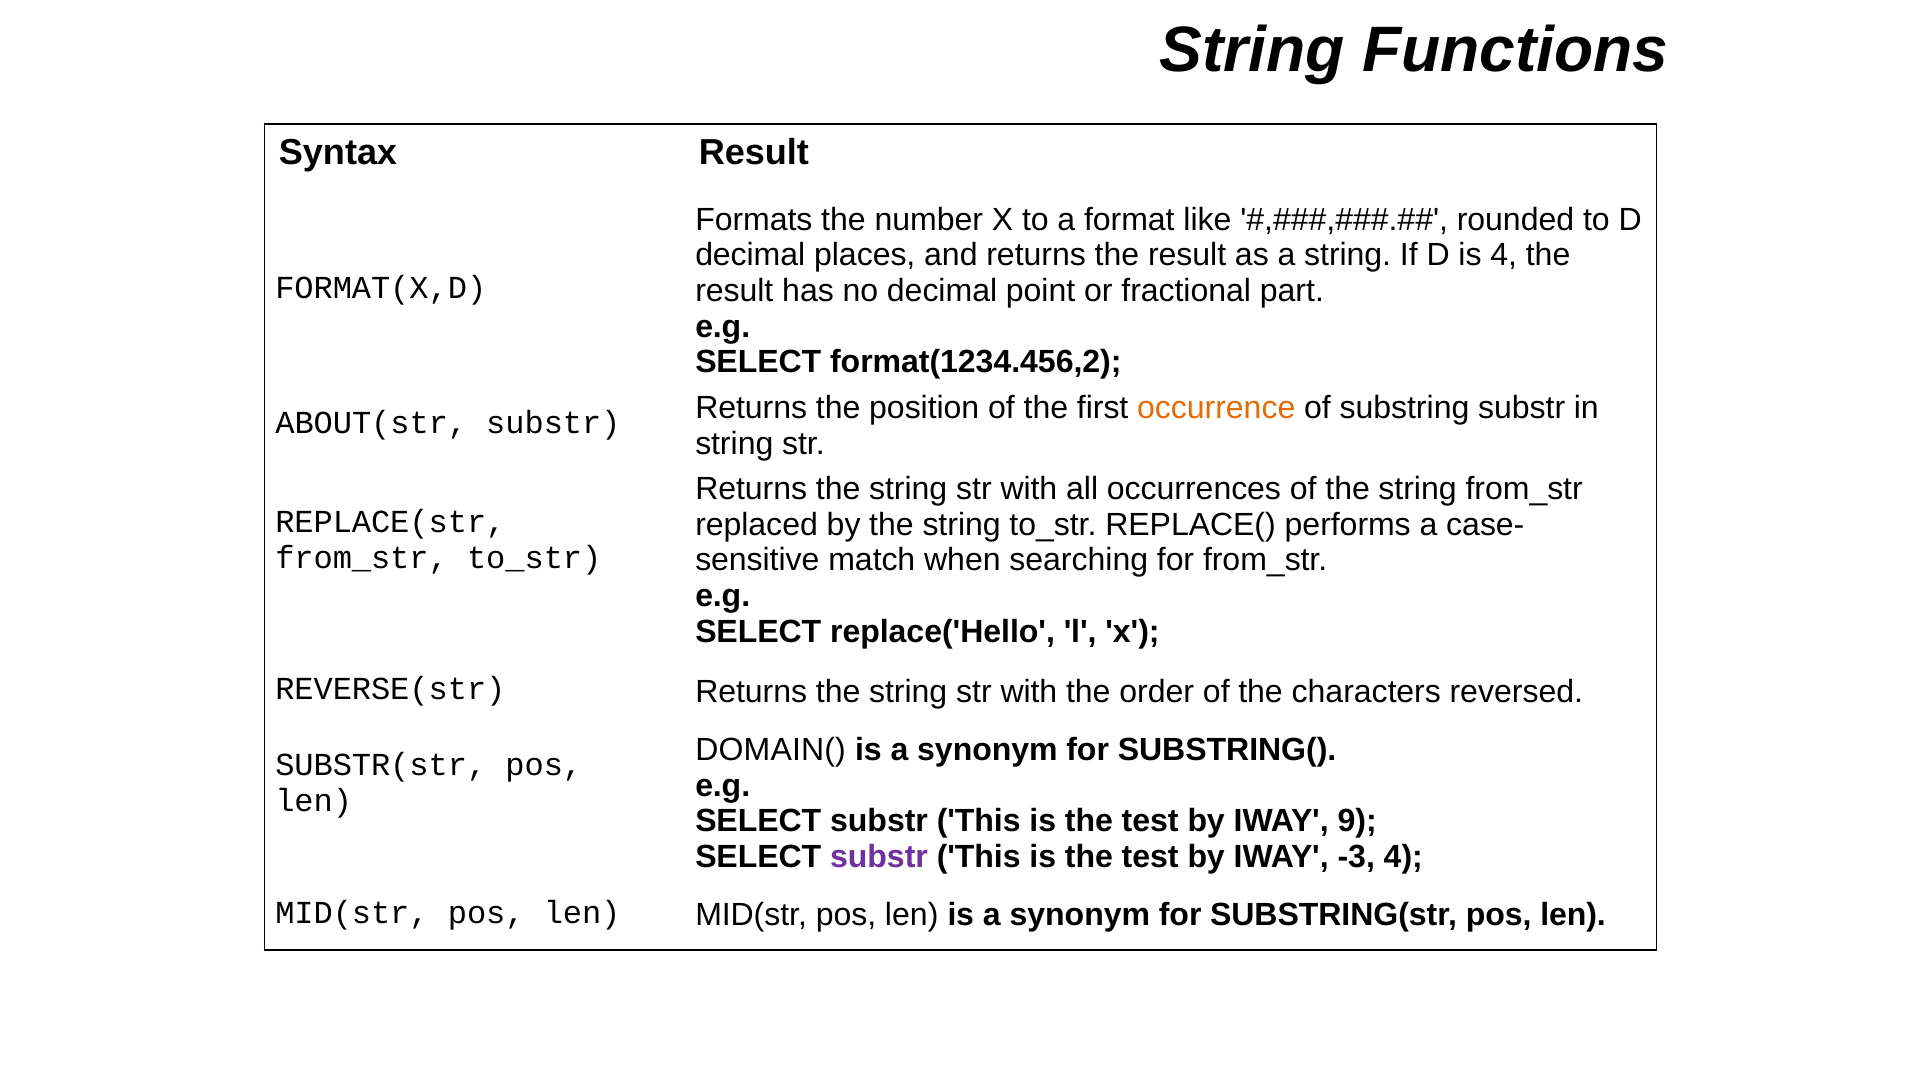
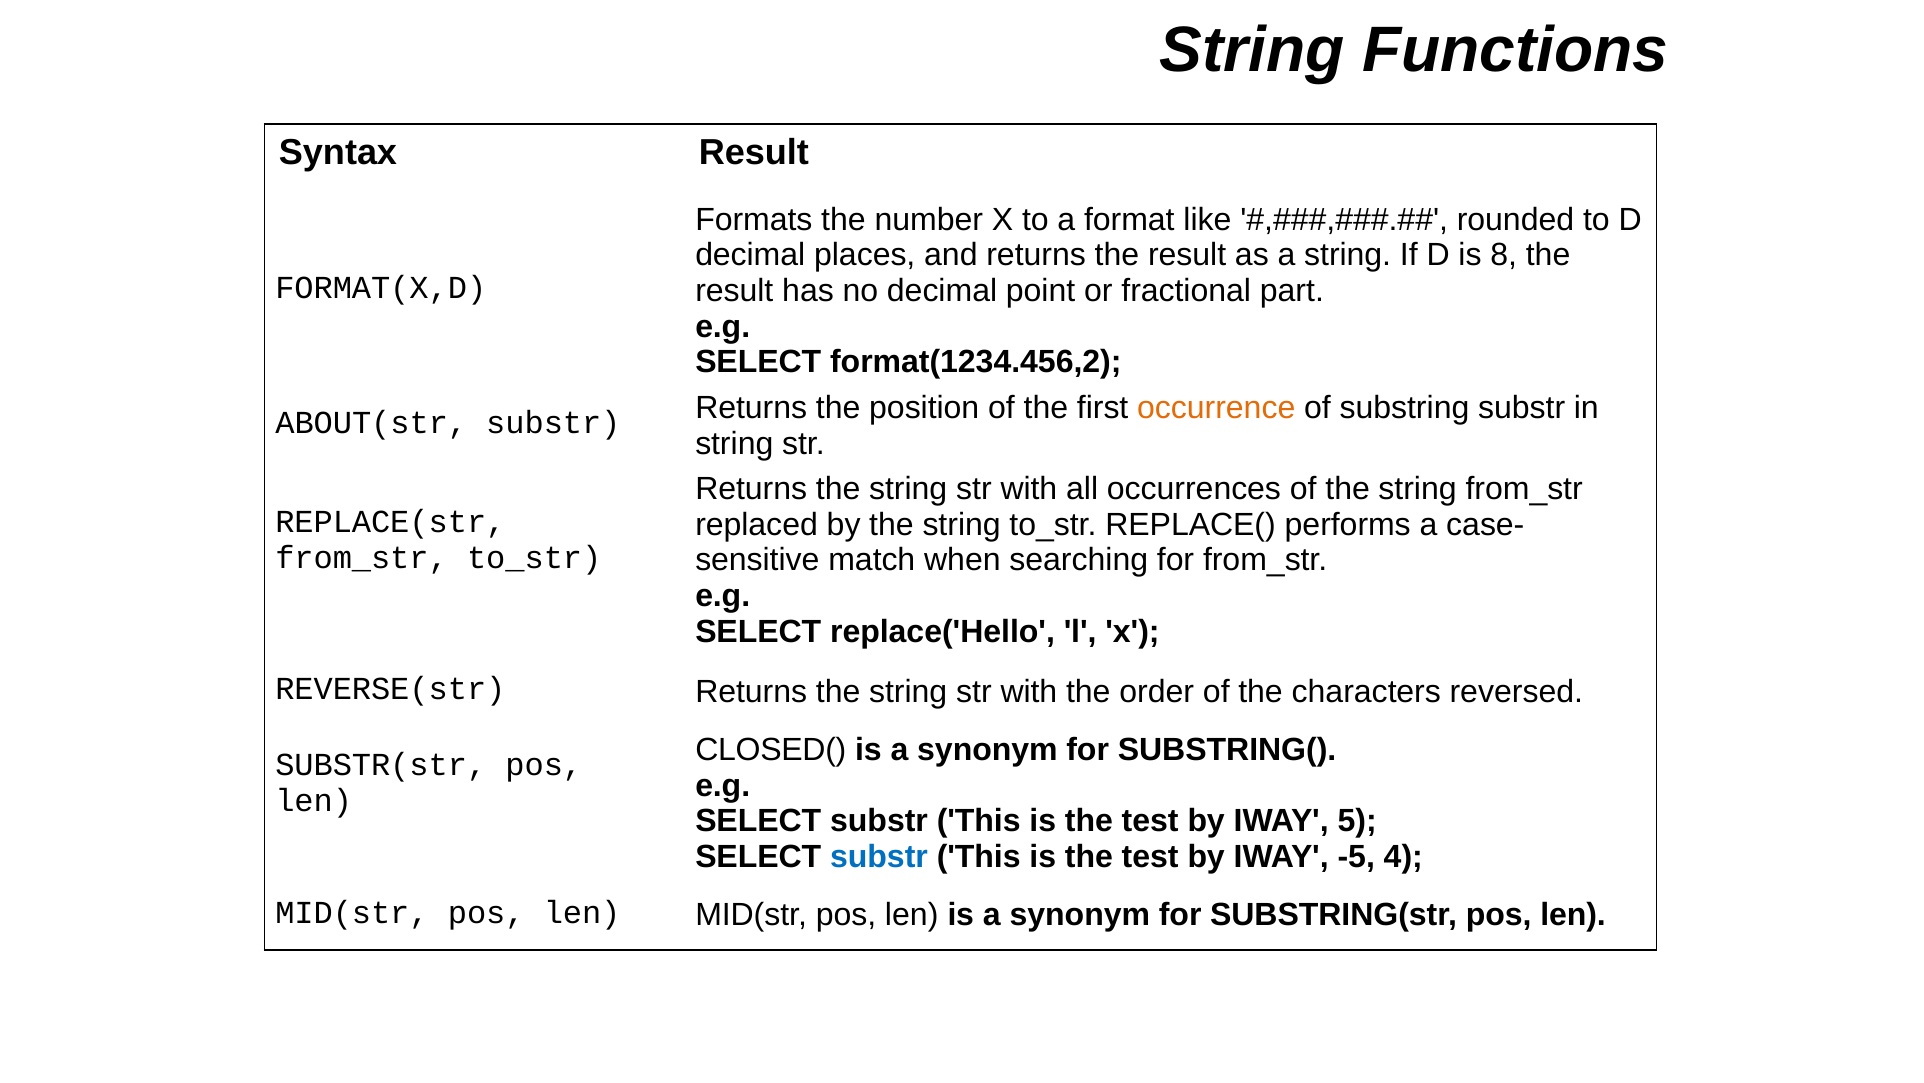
is 4: 4 -> 8 (1504, 255)
DOMAIN(: DOMAIN( -> CLOSED( (771, 750)
9: 9 -> 5 (1357, 821)
substr colour: purple -> blue (879, 856)
-3: -3 -> -5 (1356, 856)
